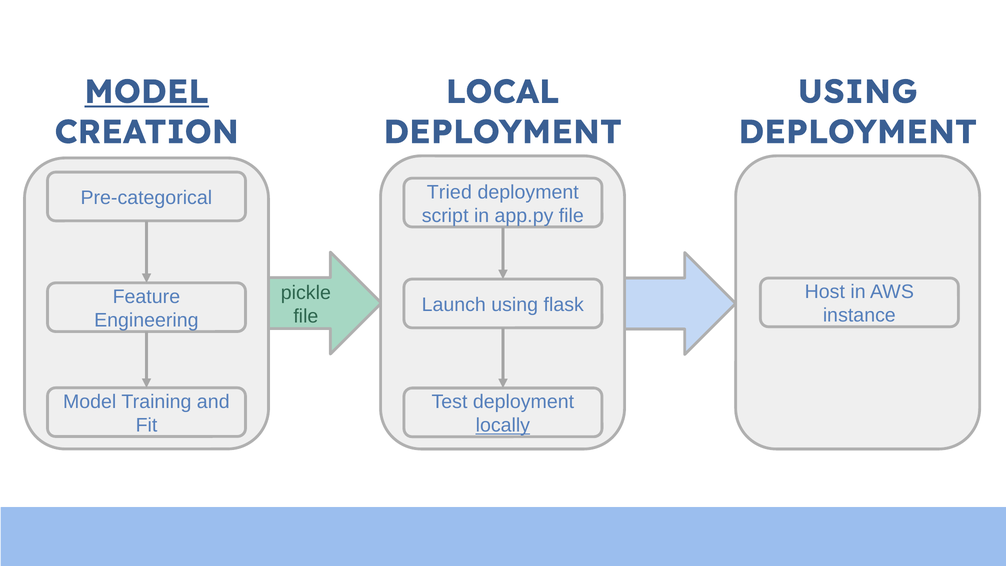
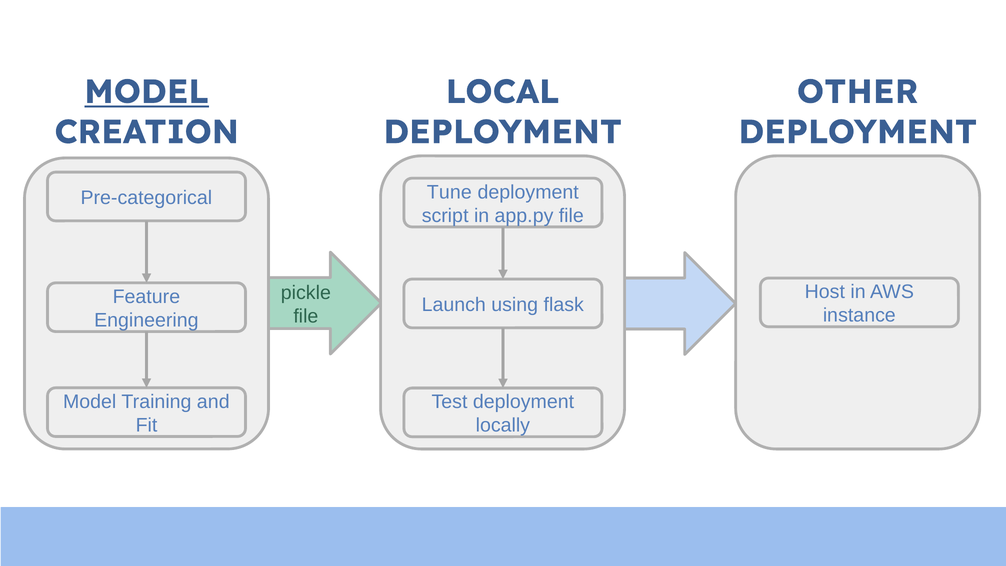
USING: USING -> OTHER (858, 92)
Tried: Tried -> Tune (449, 192)
locally underline: present -> none (503, 425)
